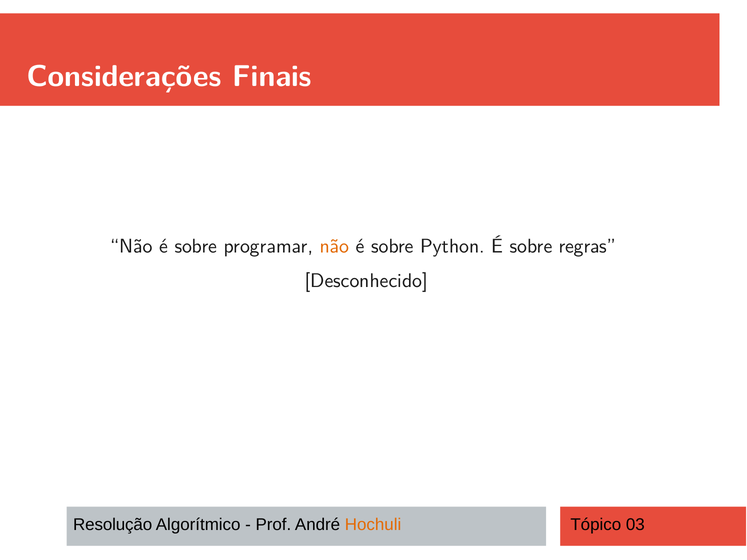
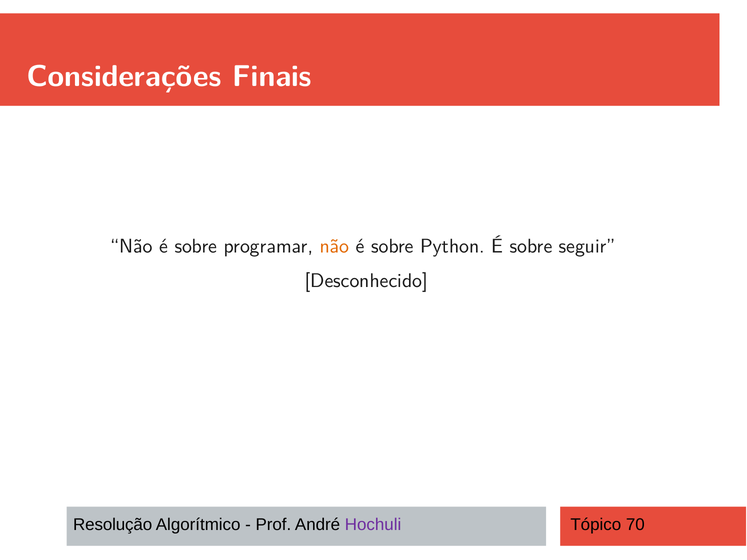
regras: regras -> seguir (587, 246)
Hochuli colour: orange -> purple (373, 525)
03: 03 -> 70 (635, 525)
